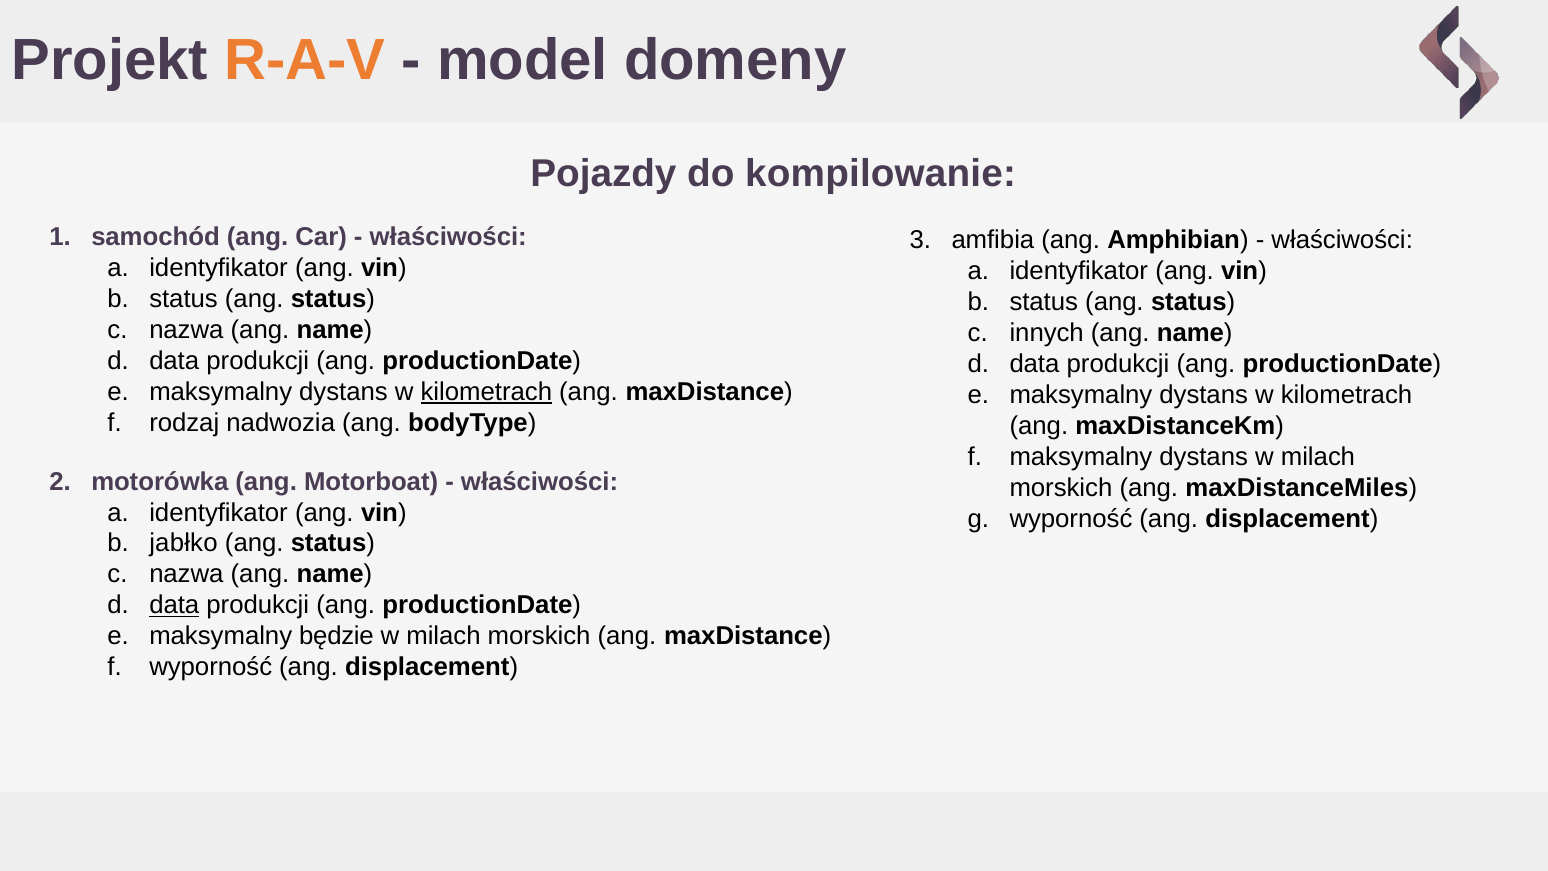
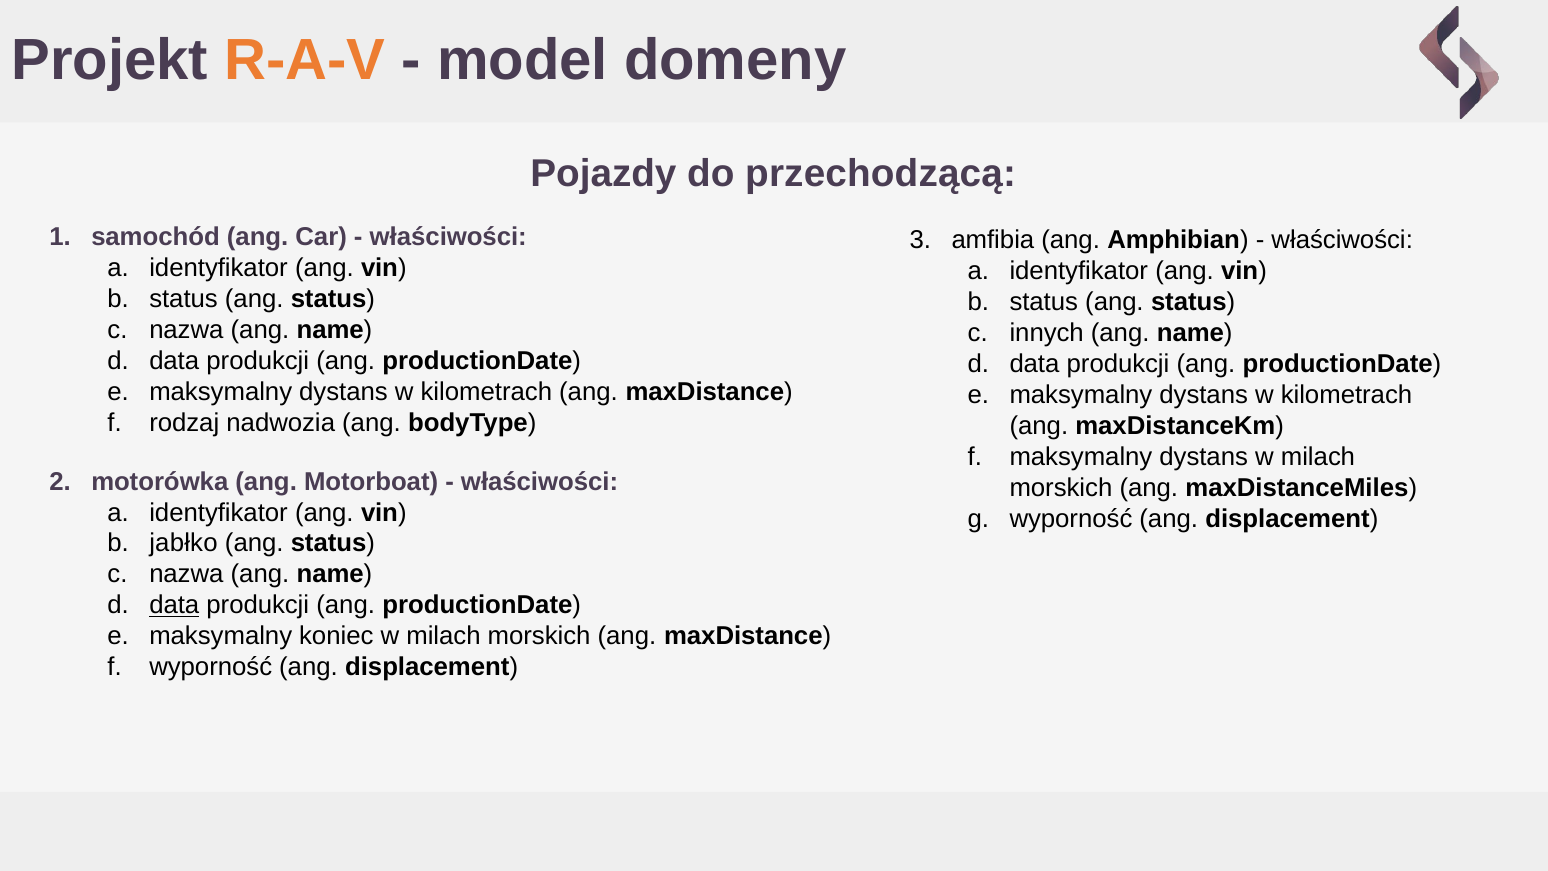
kompilowanie: kompilowanie -> przechodzącą (881, 174)
kilometrach underline: present -> none (486, 392)
będzie: będzie -> koniec (336, 636)
